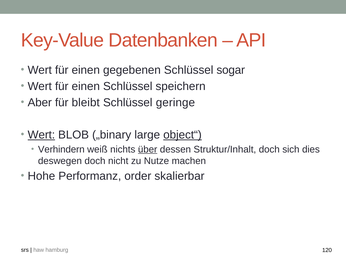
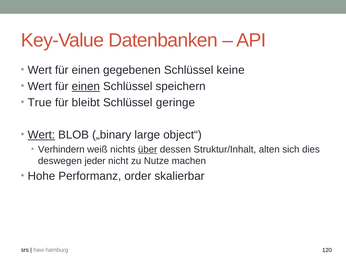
sogar: sogar -> keine (231, 70)
einen underline: none -> present (86, 86)
Aber: Aber -> True (40, 102)
object“ underline: present -> none (182, 135)
Struktur/Inhalt doch: doch -> alten (269, 149)
deswegen doch: doch -> jeder (95, 161)
